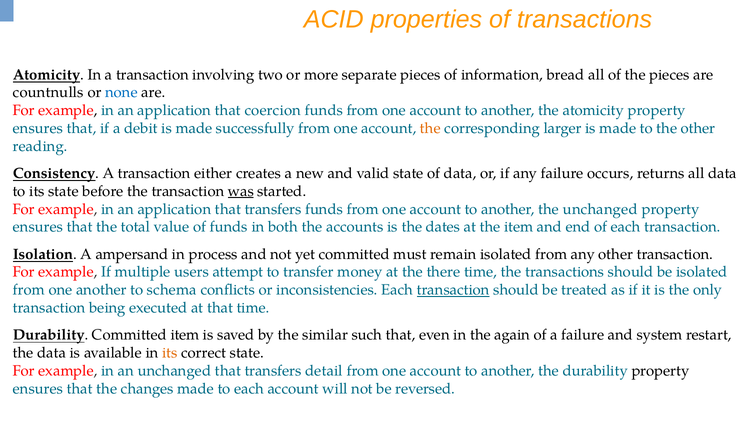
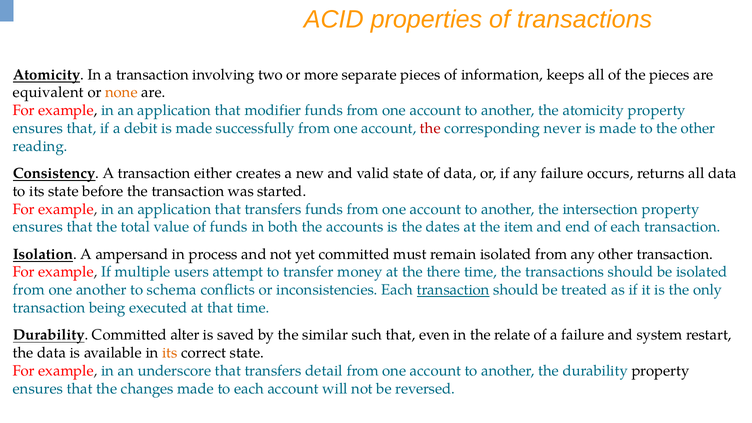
bread: bread -> keeps (566, 75)
countnulls: countnulls -> equivalent (48, 93)
none colour: blue -> orange (121, 93)
coercion: coercion -> modifier (273, 110)
the colour: orange -> red (430, 128)
larger: larger -> never (563, 128)
was underline: present -> none (241, 191)
the unchanged: unchanged -> intersection (600, 209)
Committed item: item -> alter (185, 335)
again: again -> relate (512, 335)
an unchanged: unchanged -> underscore (174, 371)
